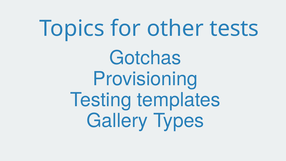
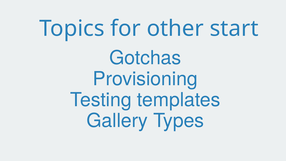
tests: tests -> start (234, 28)
